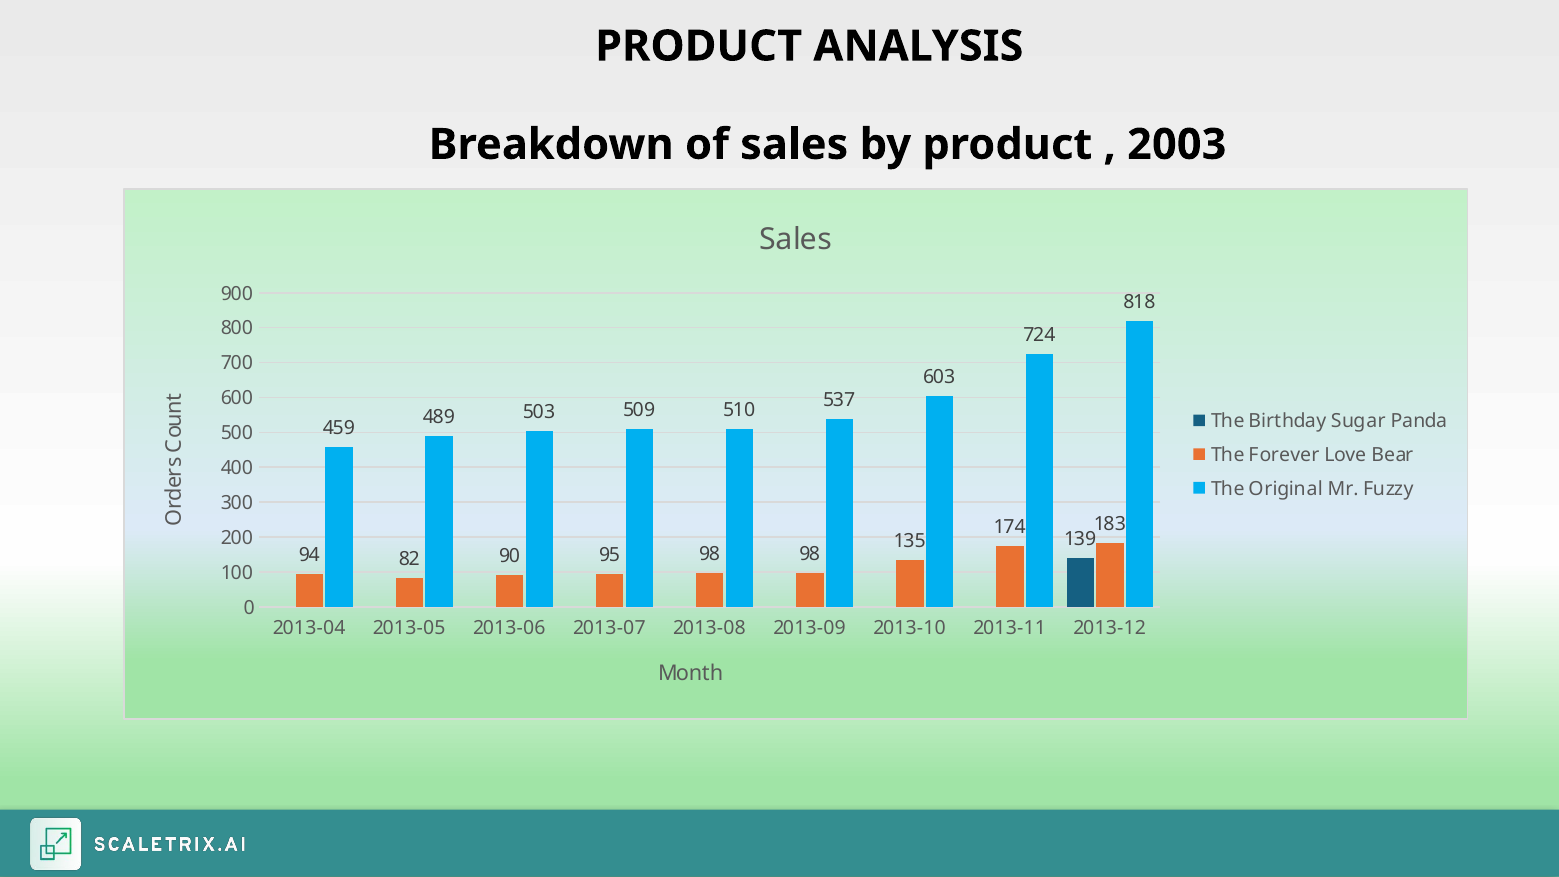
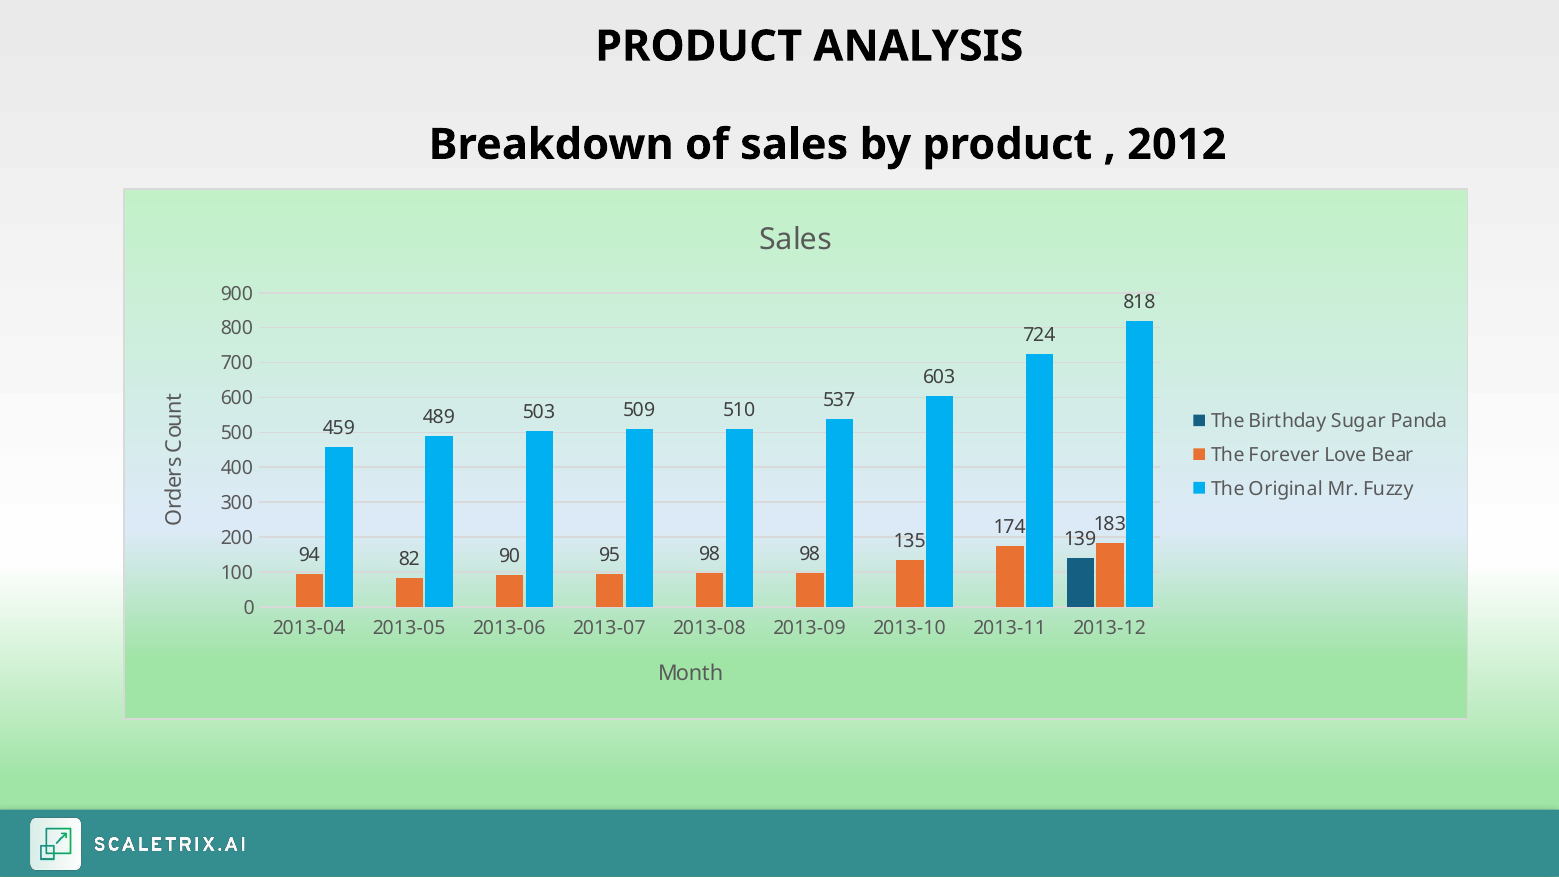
2003: 2003 -> 2012 (1177, 145)
